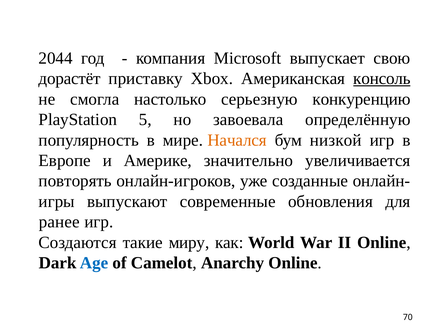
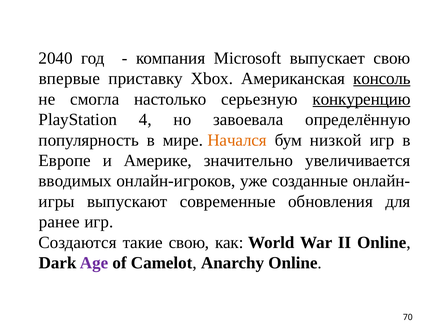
2044: 2044 -> 2040 (56, 58)
дорастёт: дорастёт -> впервые (69, 79)
конкуренцию underline: none -> present (362, 99)
5: 5 -> 4 (145, 120)
повторять: повторять -> вводимых (75, 181)
такие миру: миру -> свою (189, 243)
Age colour: blue -> purple (94, 263)
